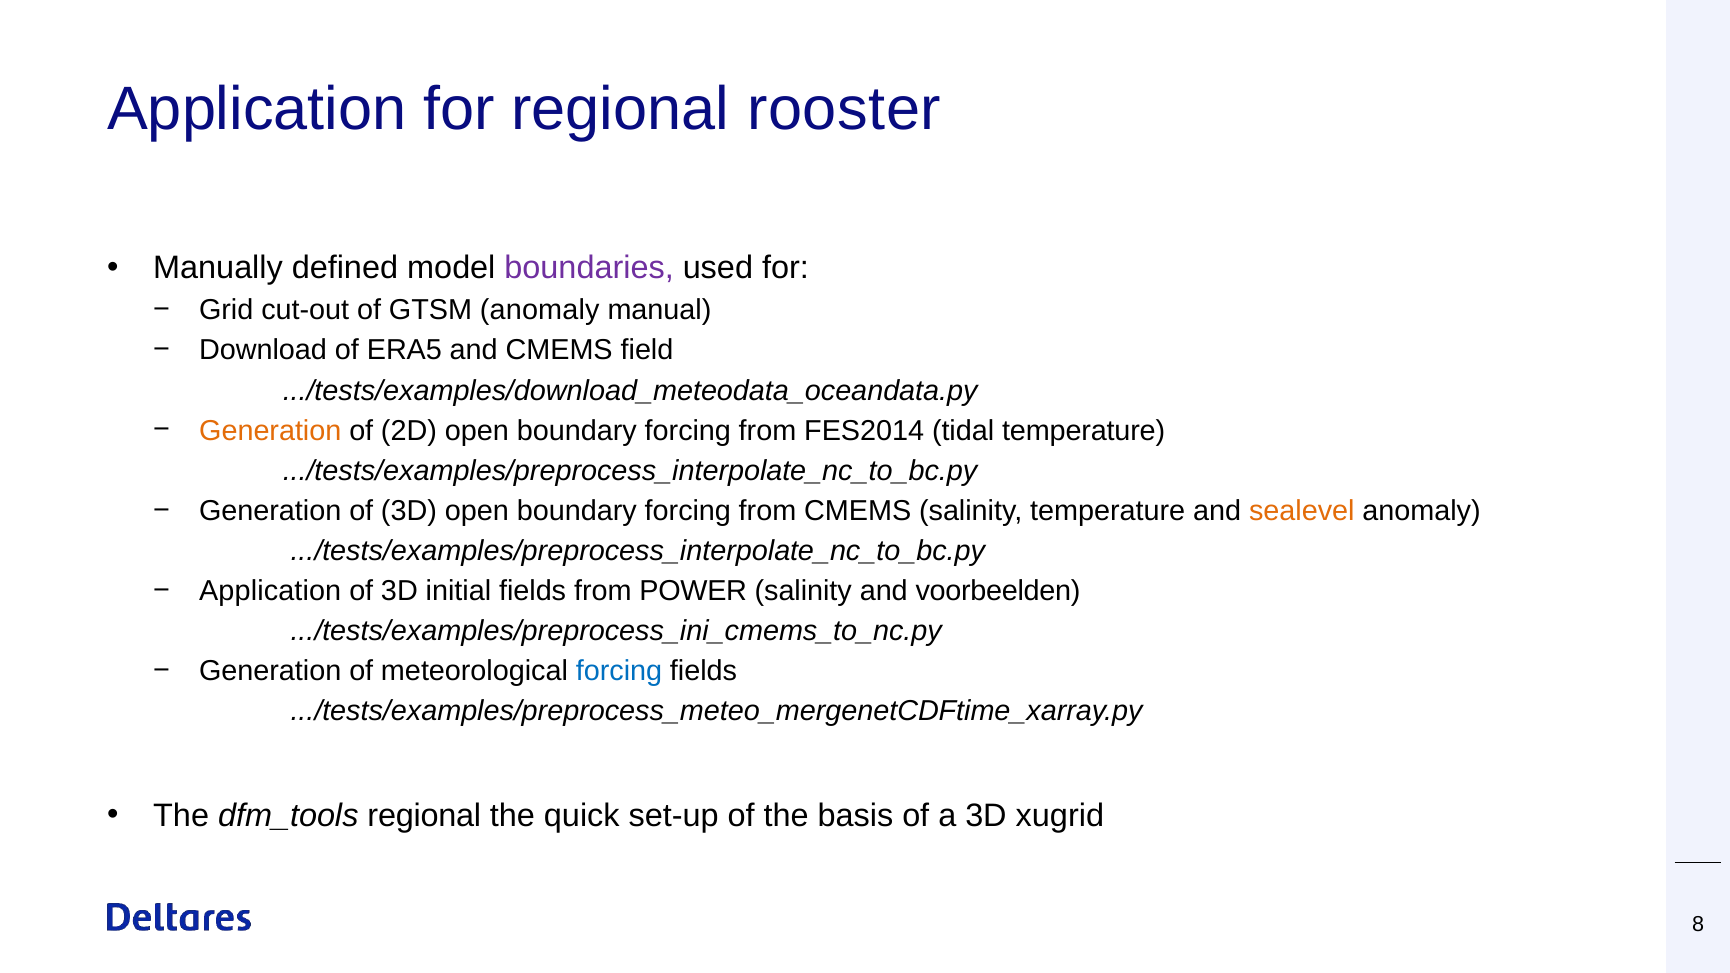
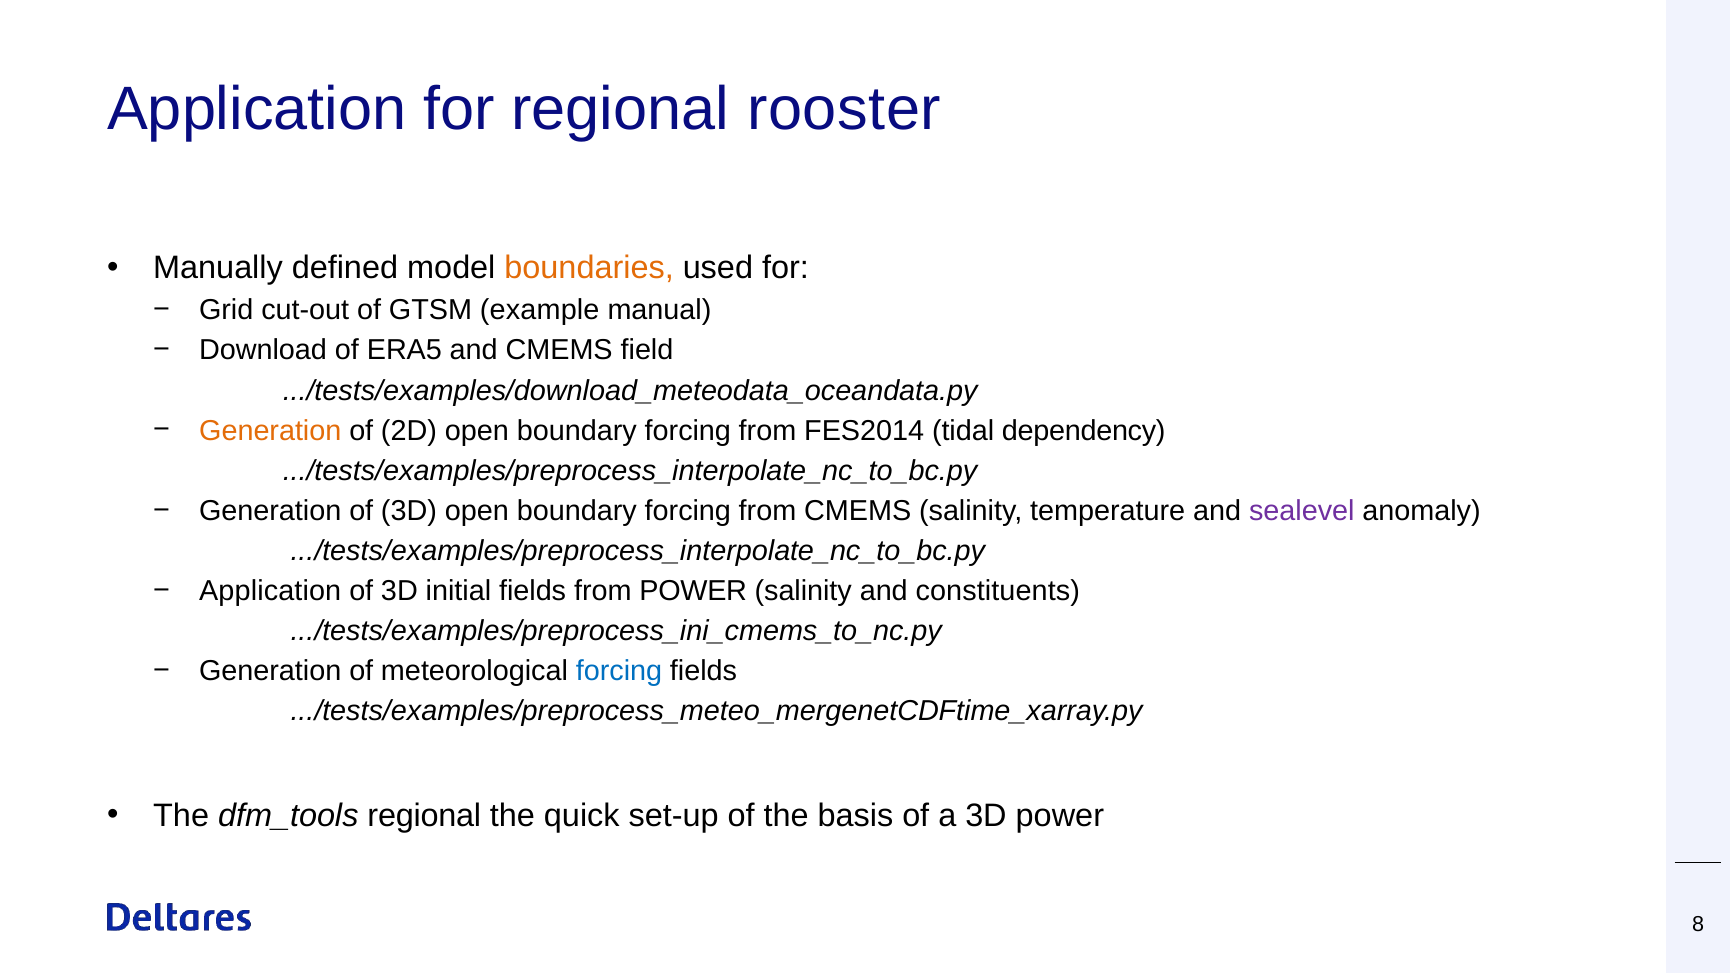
boundaries colour: purple -> orange (589, 268)
GTSM anomaly: anomaly -> example (540, 310)
tidal temperature: temperature -> dependency (1084, 431)
sealevel colour: orange -> purple (1302, 511)
voorbeelden: voorbeelden -> constituents (998, 591)
3D xugrid: xugrid -> power (1060, 815)
